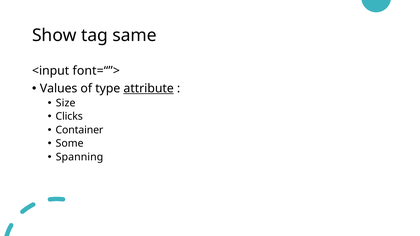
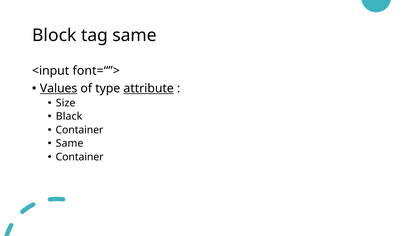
Show: Show -> Block (54, 35)
Values underline: none -> present (59, 89)
Clicks: Clicks -> Black (69, 117)
Some: Some -> Same (70, 144)
Spanning: Spanning -> Container (80, 157)
